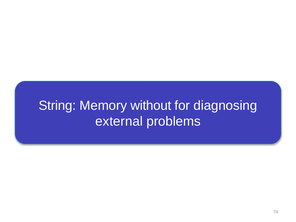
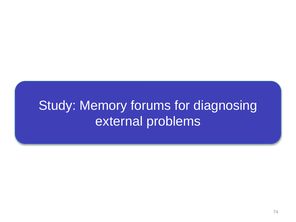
String: String -> Study (57, 106)
without: without -> forums (151, 106)
